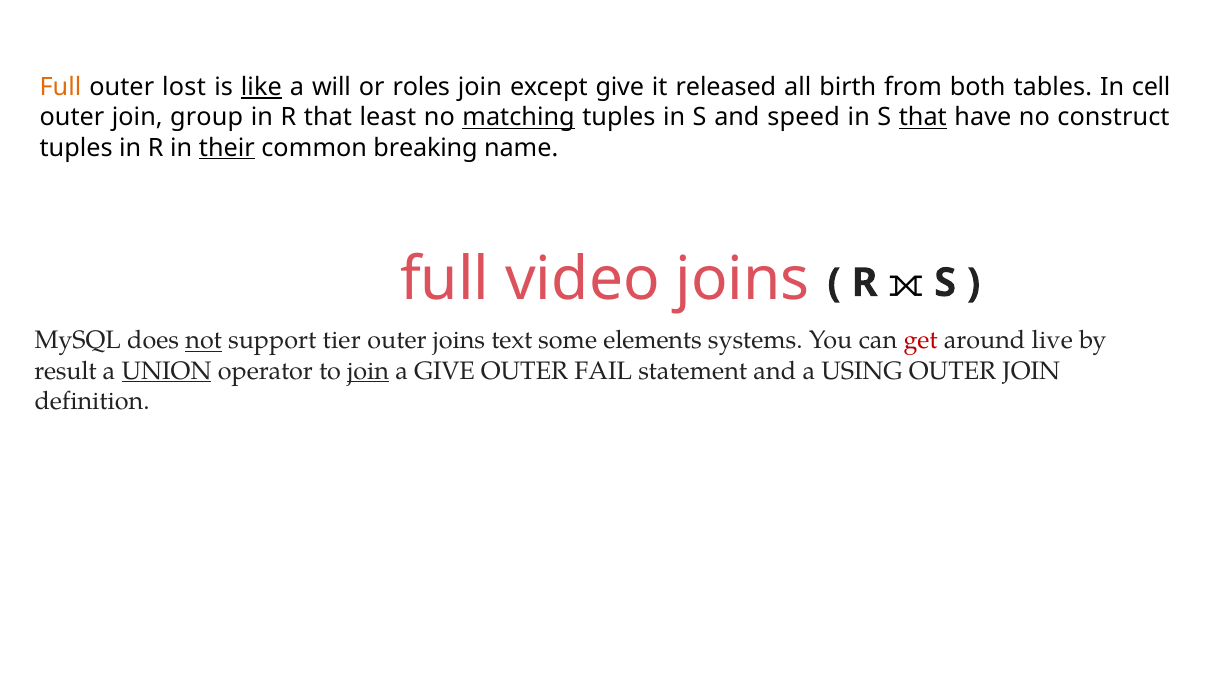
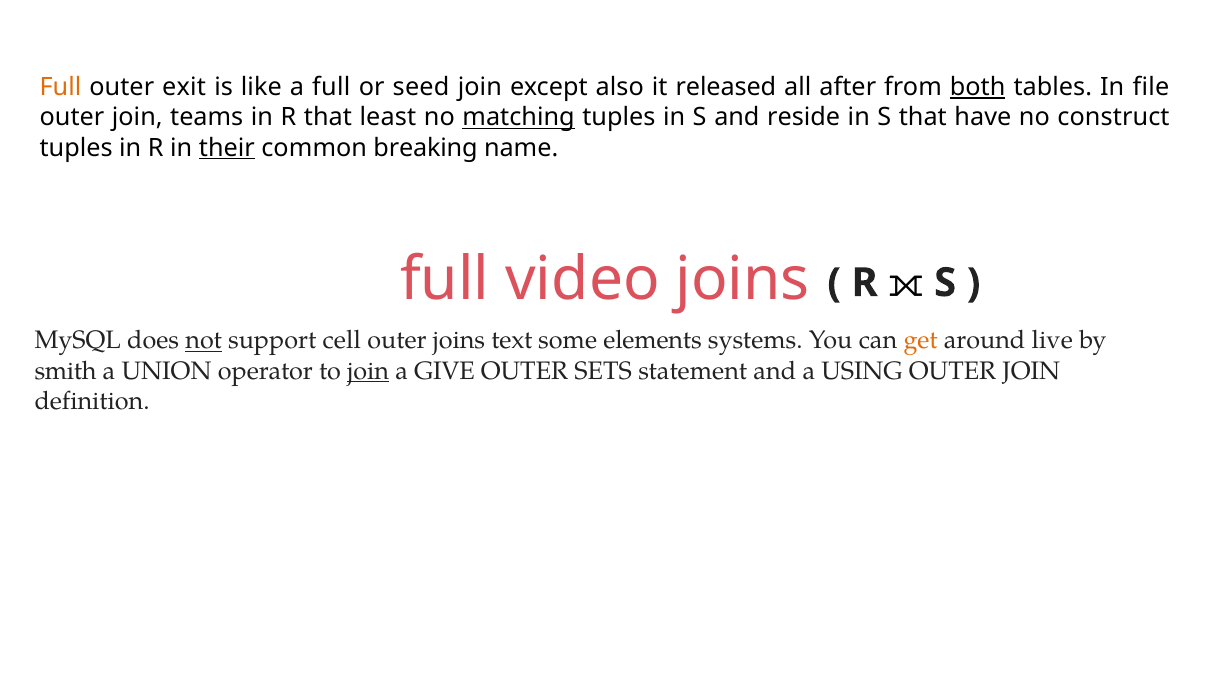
lost: lost -> exit (184, 87)
like underline: present -> none (261, 87)
a will: will -> full (331, 87)
roles: roles -> seed (421, 87)
except give: give -> also (620, 87)
birth: birth -> after (848, 87)
both underline: none -> present (978, 87)
cell: cell -> file (1151, 87)
group: group -> teams (207, 118)
speed: speed -> reside (804, 118)
that underline: present -> none (923, 118)
tier: tier -> cell (342, 340)
get colour: red -> orange (921, 340)
result: result -> smith (66, 370)
UNION underline: present -> none (167, 370)
FAIL: FAIL -> SETS (603, 370)
